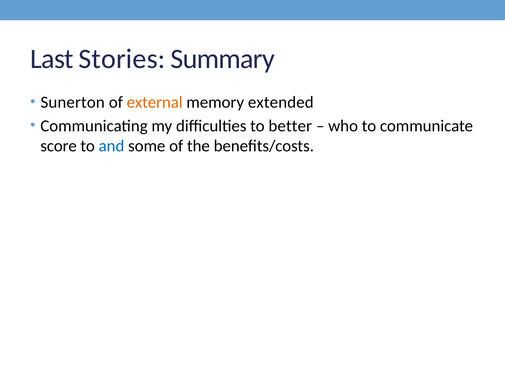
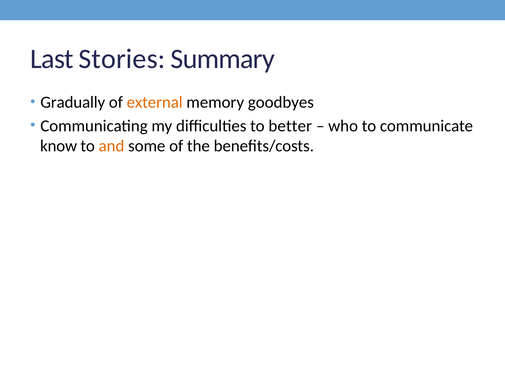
Sunerton: Sunerton -> Gradually (73, 102)
extended: extended -> goodbyes (281, 102)
score: score -> know (59, 146)
and colour: blue -> orange (111, 146)
